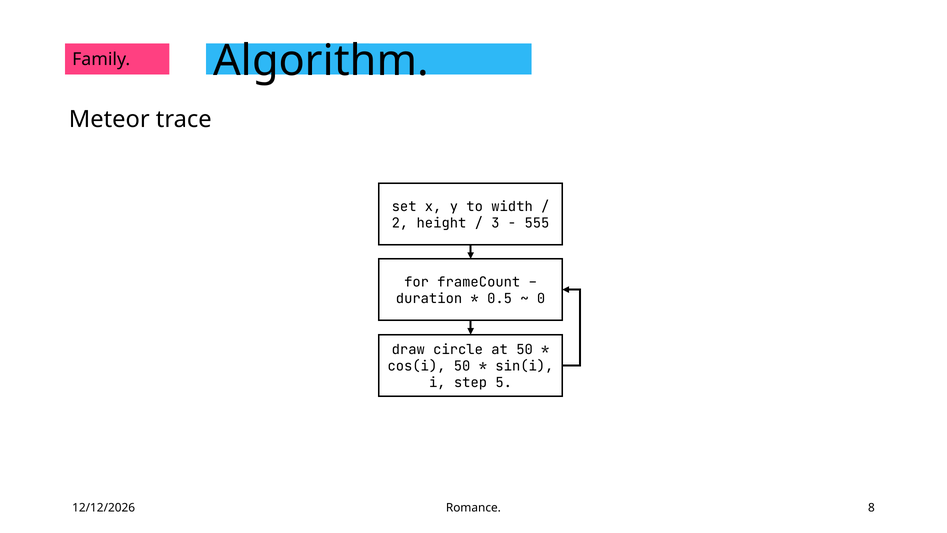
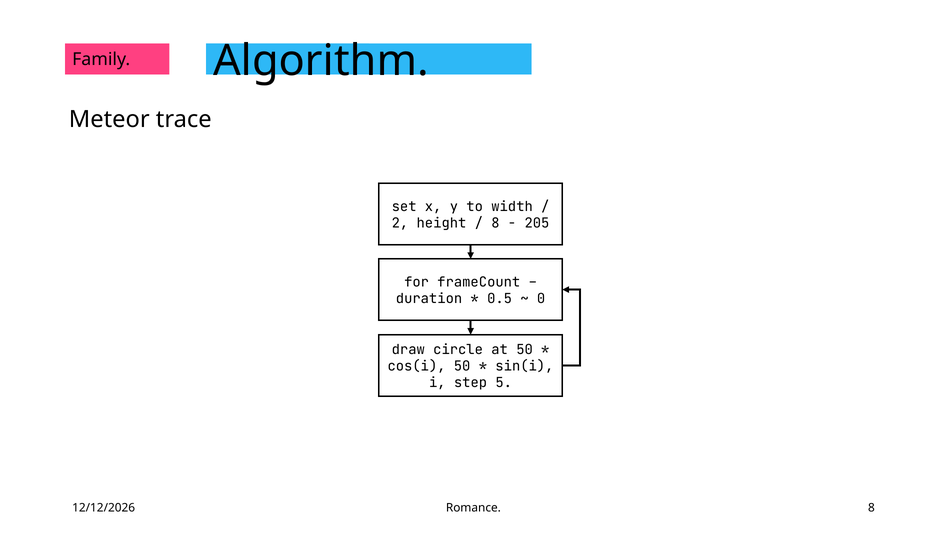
3: 3 -> 8 (495, 223)
555: 555 -> 205 (537, 223)
